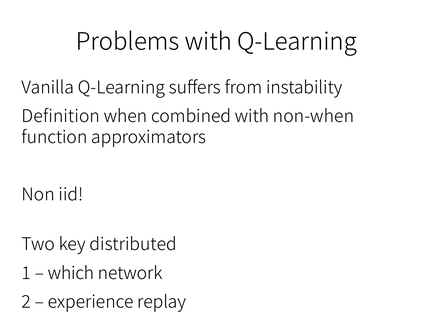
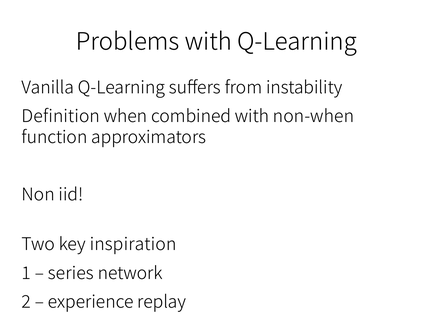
distributed: distributed -> inspiration (133, 244)
which: which -> series (71, 273)
